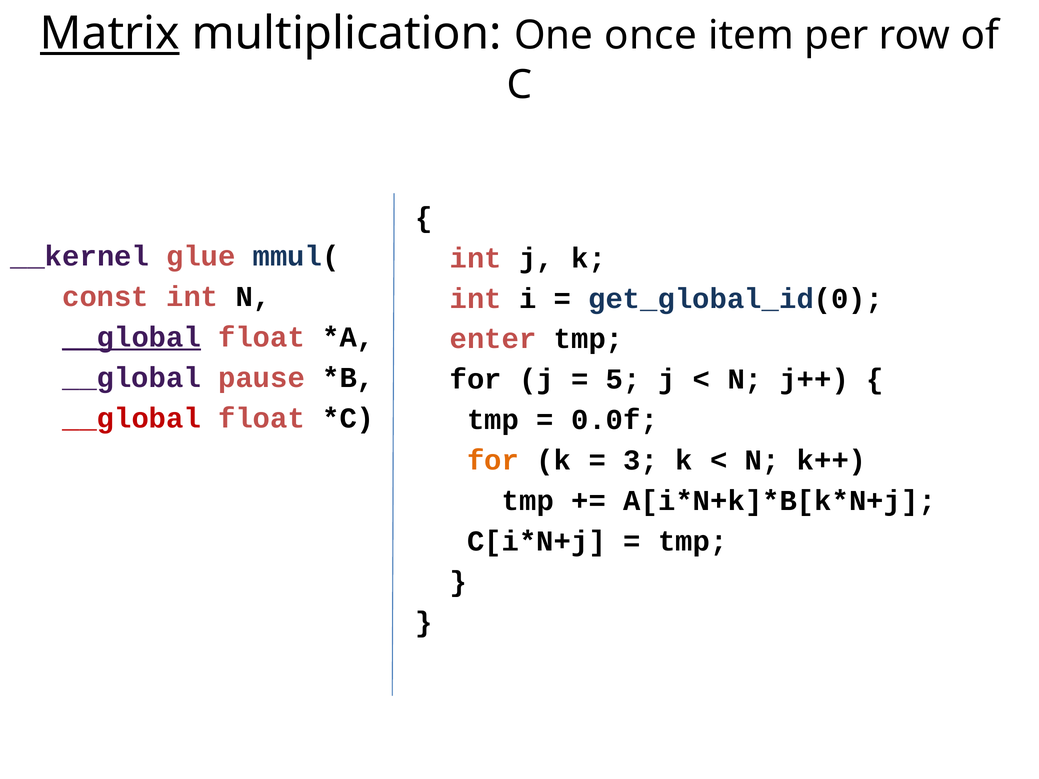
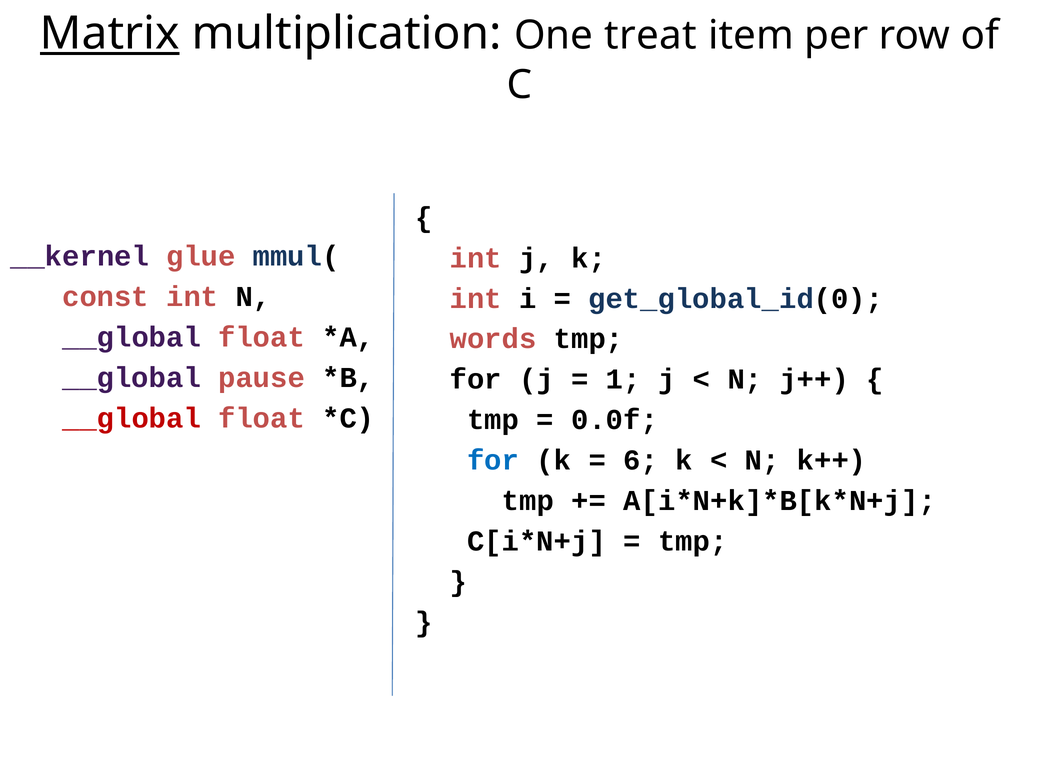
once: once -> treat (651, 35)
__global underline: present -> none (132, 337)
enter: enter -> words (493, 339)
5: 5 -> 1 (623, 380)
for colour: orange -> blue (493, 460)
3: 3 -> 6 (641, 460)
